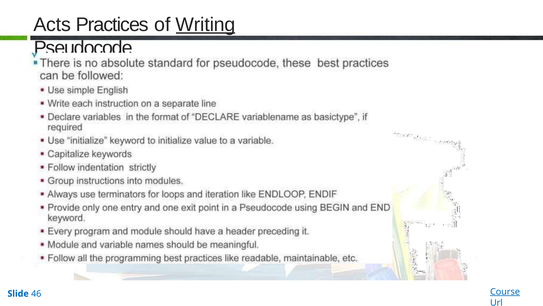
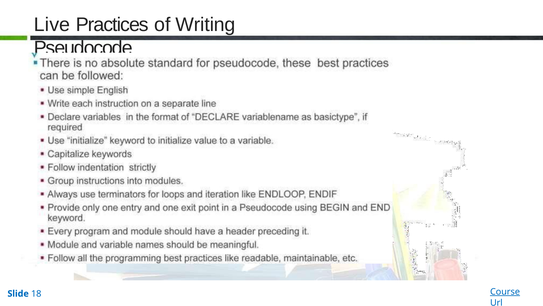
Acts: Acts -> Live (52, 25)
Writing underline: present -> none (206, 25)
46: 46 -> 18 (36, 294)
